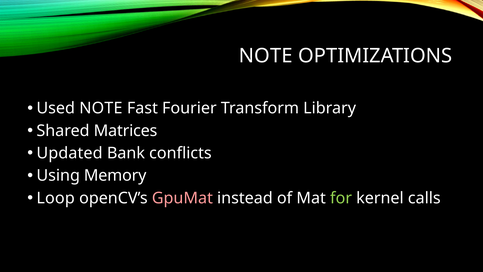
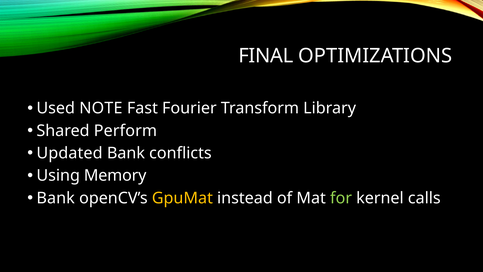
NOTE: NOTE -> FINAL (266, 56)
Matrices: Matrices -> Perform (125, 131)
Loop: Loop -> Bank (56, 198)
GpuMat colour: pink -> yellow (182, 198)
